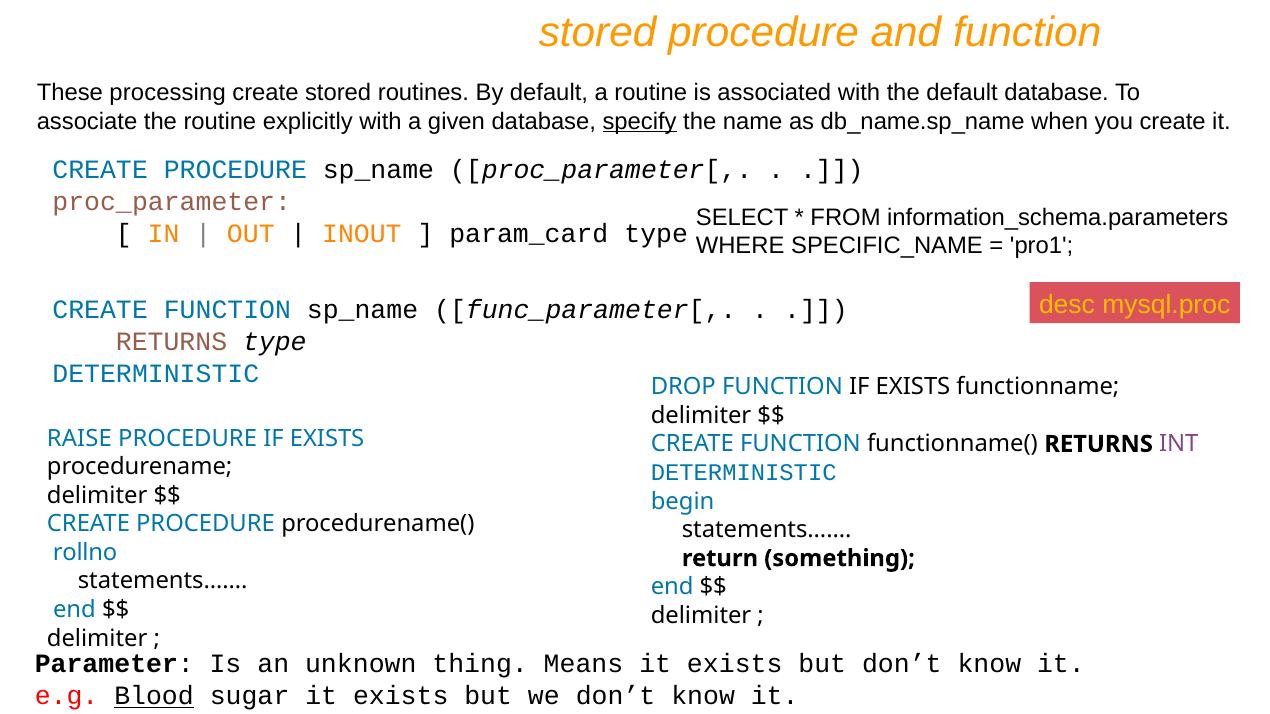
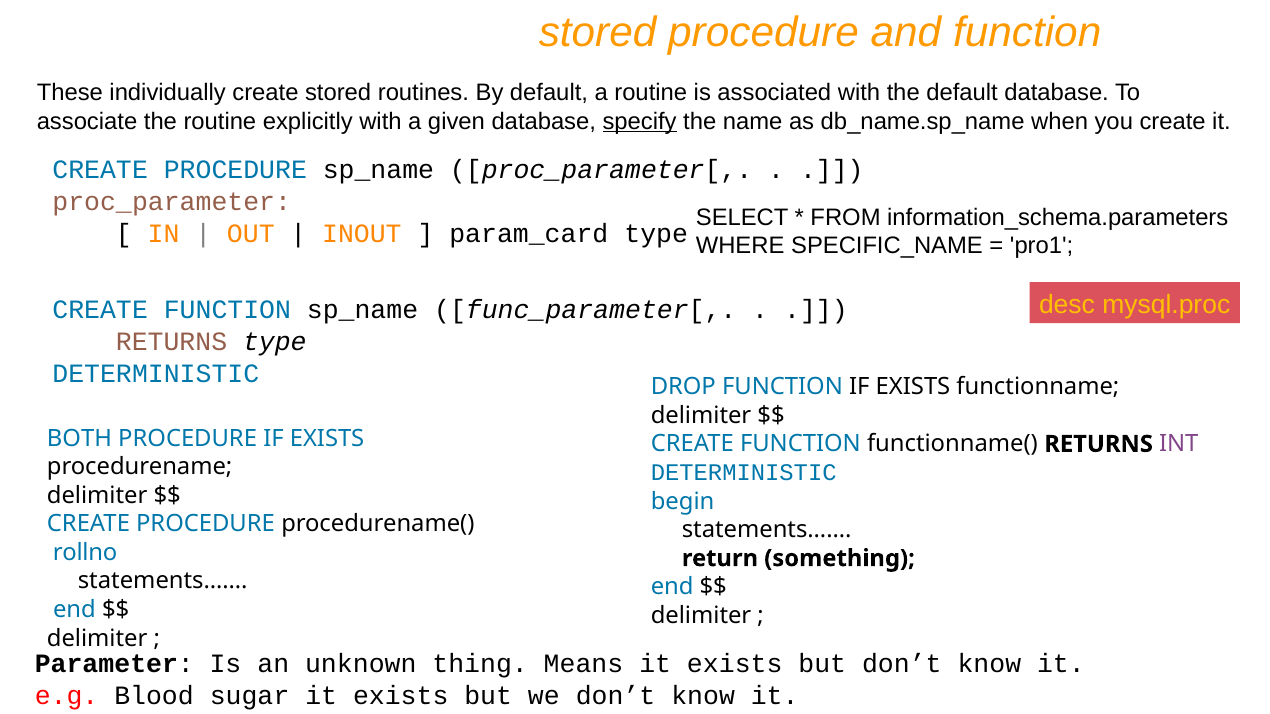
processing: processing -> individually (168, 93)
RAISE: RAISE -> BOTH (79, 438)
Blood underline: present -> none (154, 696)
